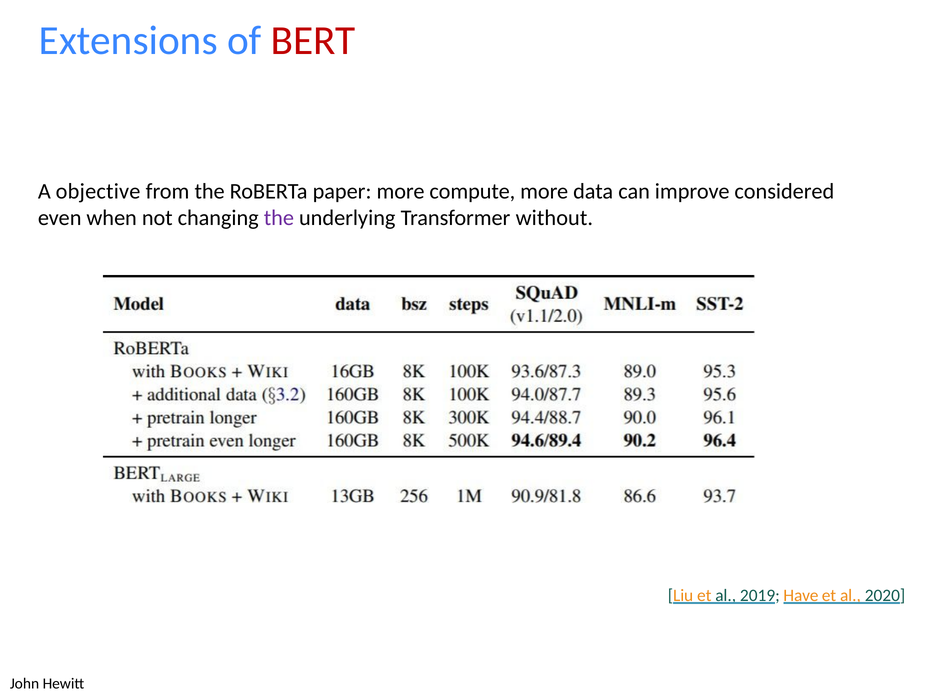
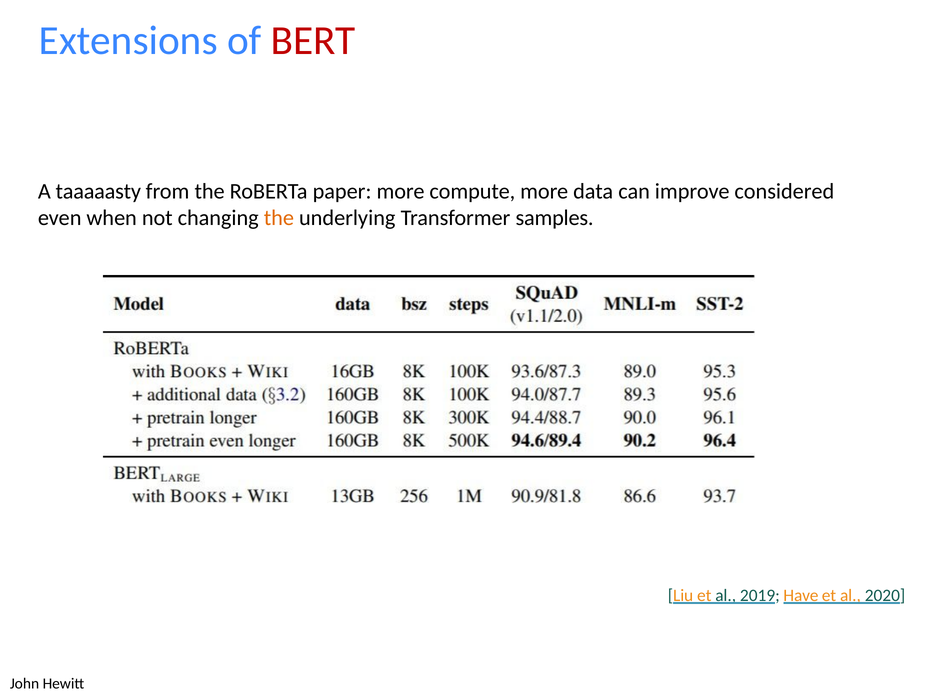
objective: objective -> taaaaasty (98, 191)
the colour: purple -> orange (279, 218)
without: without -> samples (555, 218)
